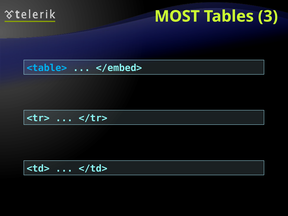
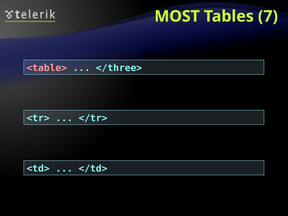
3: 3 -> 7 (268, 16)
<table> colour: light blue -> pink (47, 68)
</embed>: </embed> -> </three> (119, 68)
